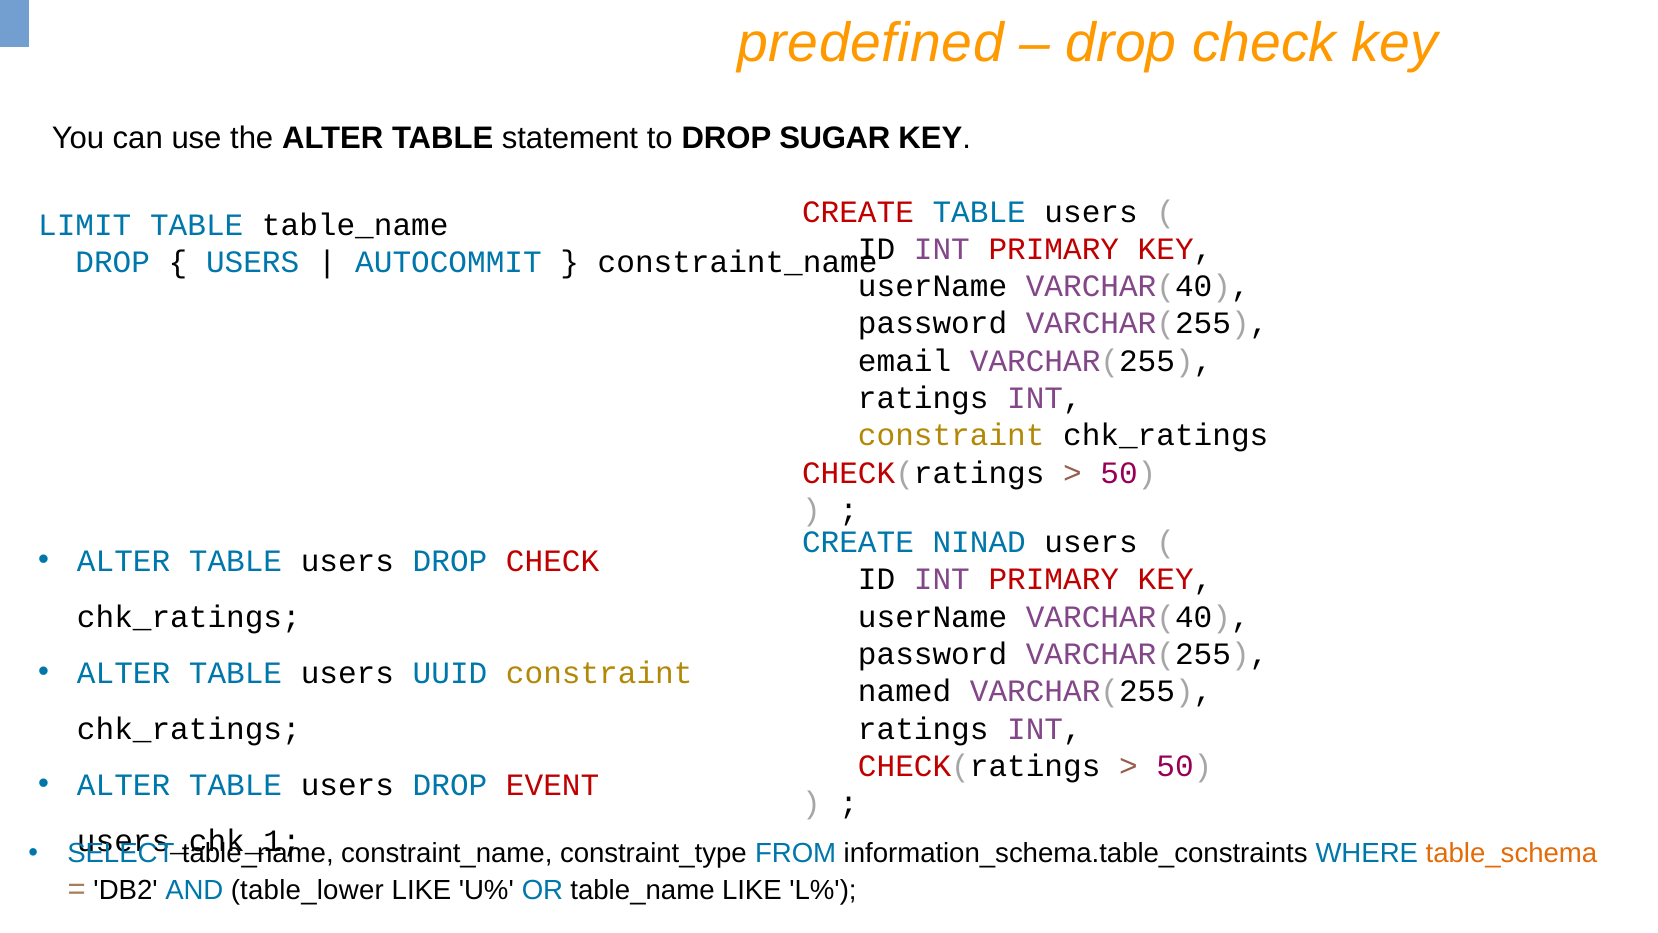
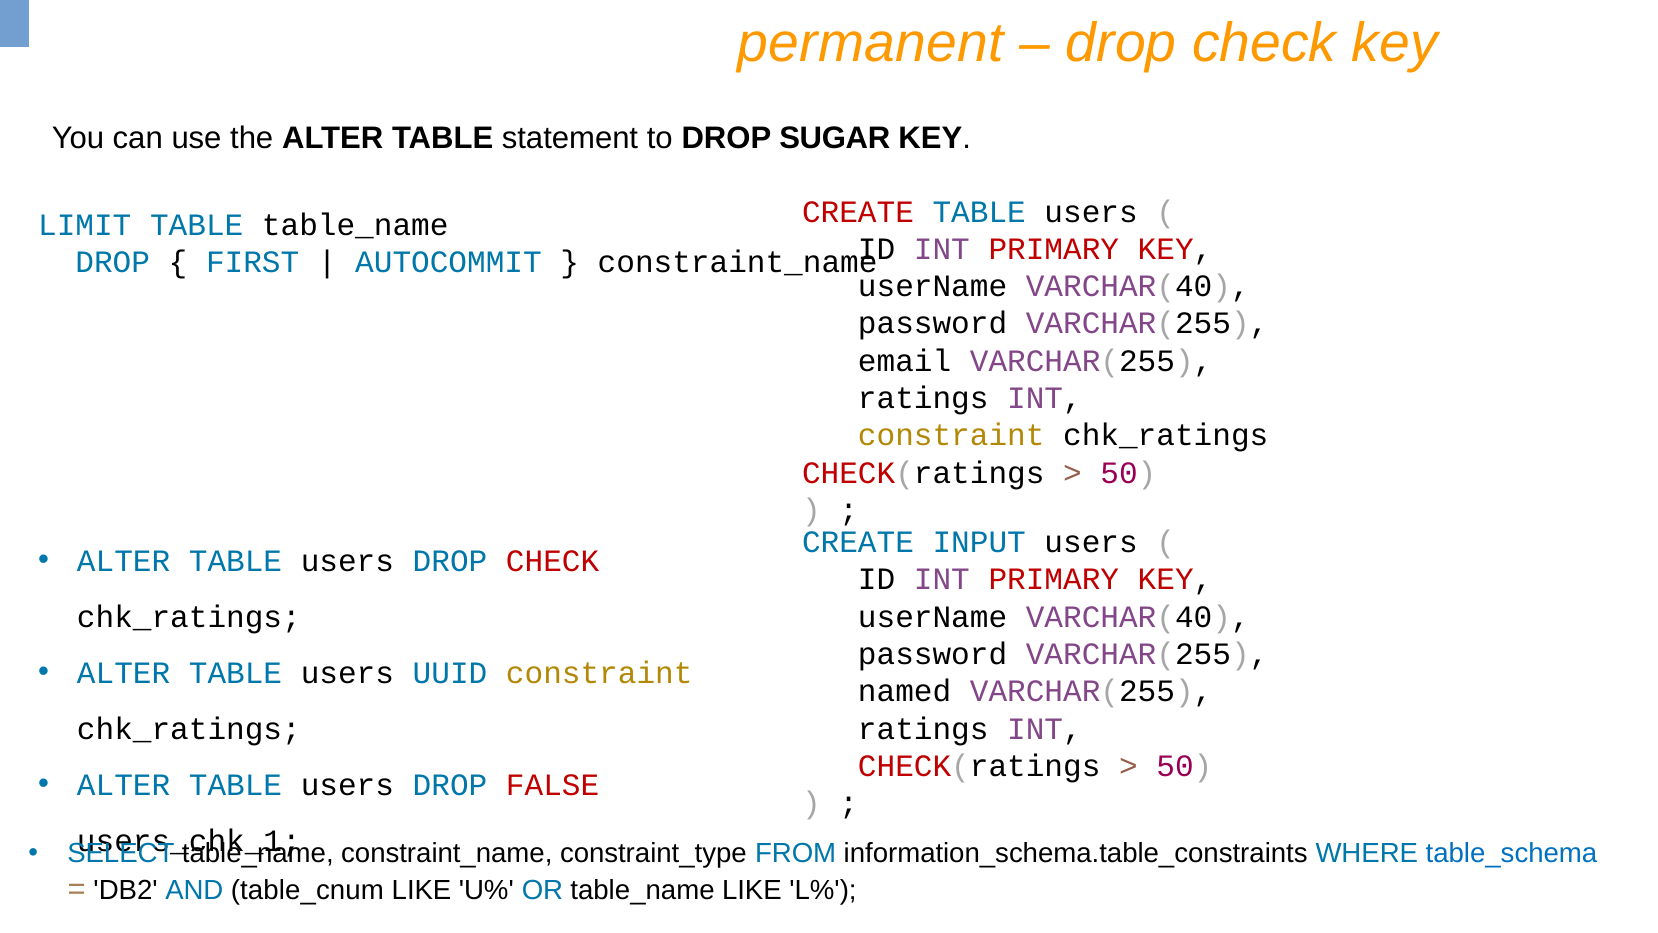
predefined: predefined -> permanent (871, 43)
USERS: USERS -> FIRST (253, 262)
NINAD: NINAD -> INPUT (979, 542)
EVENT: EVENT -> FALSE (553, 785)
table_schema colour: orange -> blue (1511, 853)
table_lower: table_lower -> table_cnum (307, 890)
